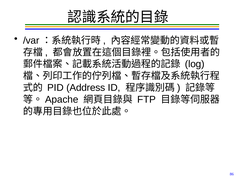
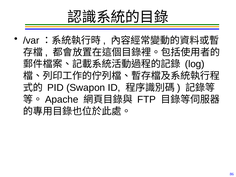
Address: Address -> Swapon (86, 88)
